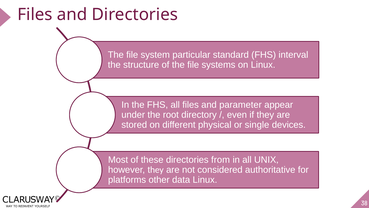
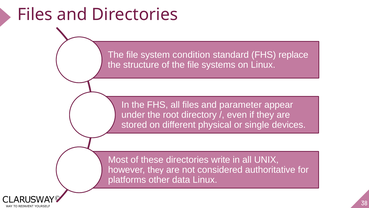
particular: particular -> condition (191, 55)
interval: interval -> replace (293, 55)
from: from -> write (221, 159)
